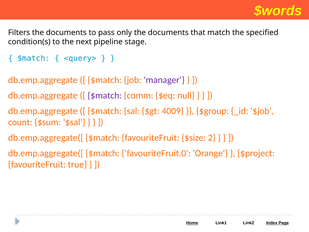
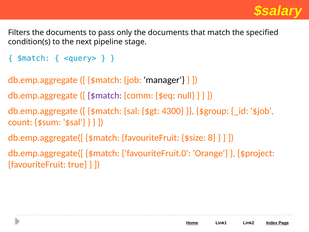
$words: $words -> $salary (278, 11)
manager colour: purple -> black (164, 80)
4009: 4009 -> 4300 (173, 111)
2: 2 -> 8 (212, 138)
